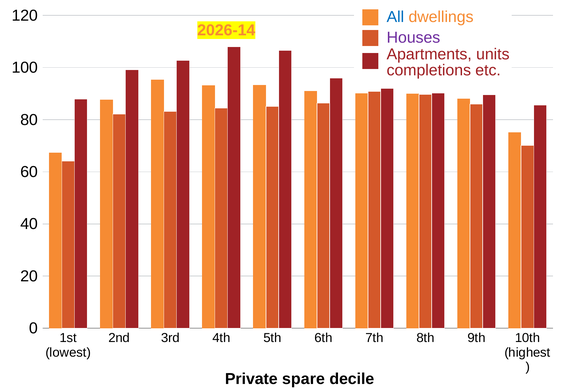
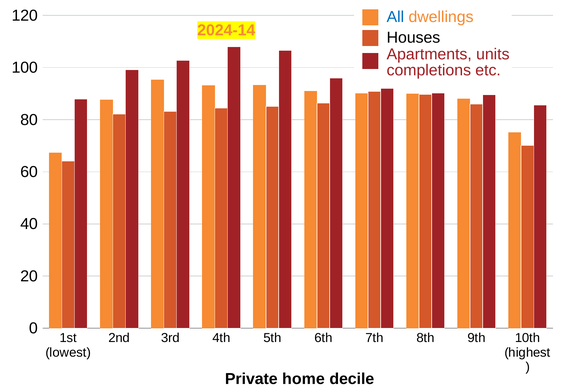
2026-14: 2026-14 -> 2024-14 (226, 30)
Houses colour: purple -> black (413, 38)
spare: spare -> home (303, 379)
